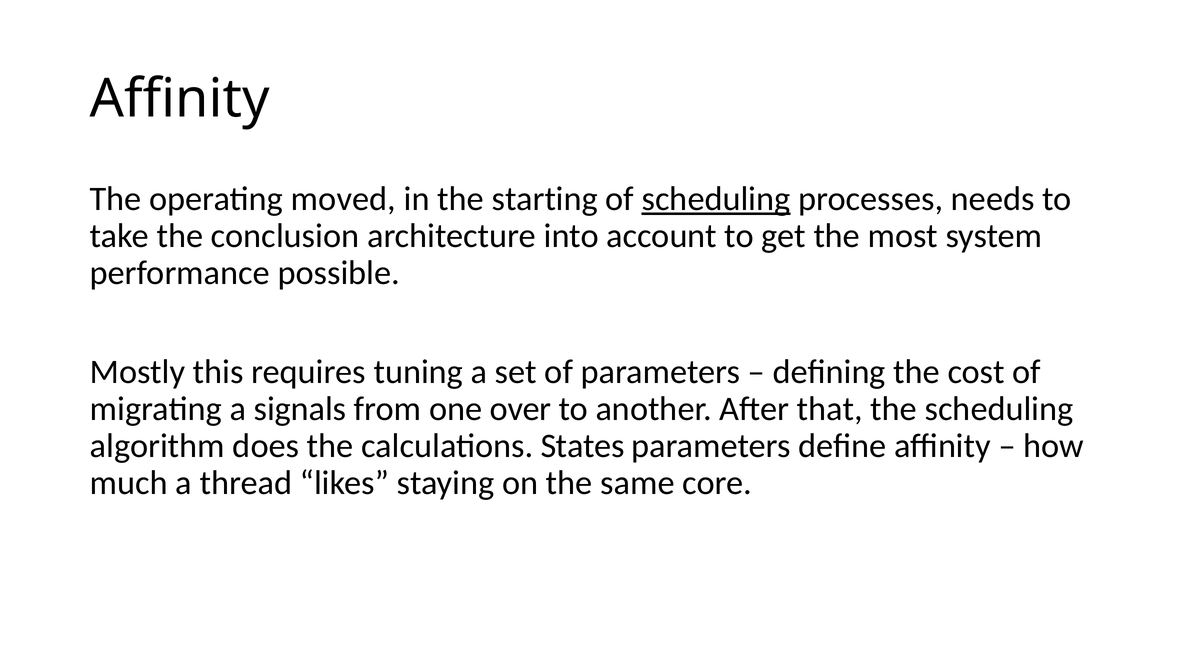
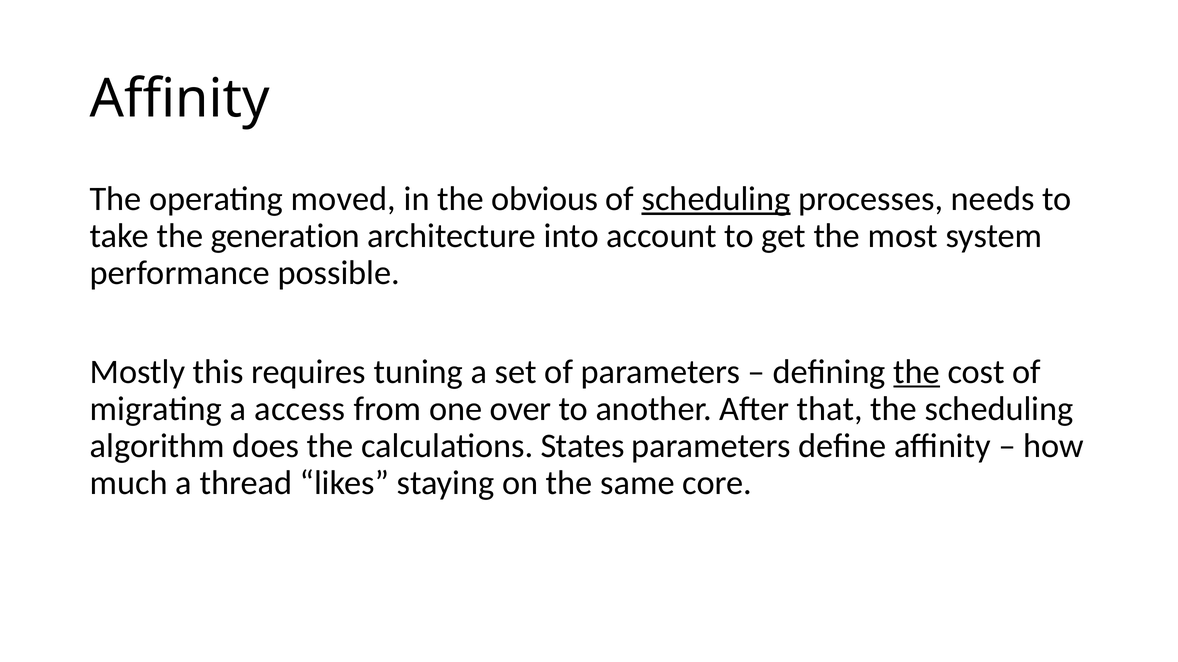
starting: starting -> obvious (545, 199)
conclusion: conclusion -> generation (285, 236)
the underline: none -> present (917, 372)
signals: signals -> access (300, 409)
